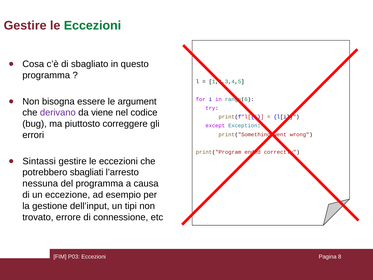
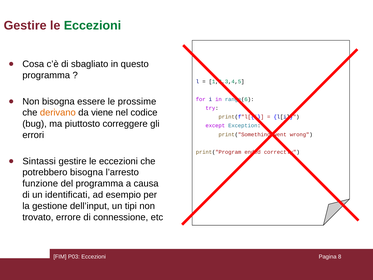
argument: argument -> prossime (137, 101)
derivano colour: purple -> orange (58, 113)
potrebbero sbagliati: sbagliati -> bisogna (87, 172)
nessuna: nessuna -> funzione (40, 183)
eccezione: eccezione -> identificati (68, 195)
